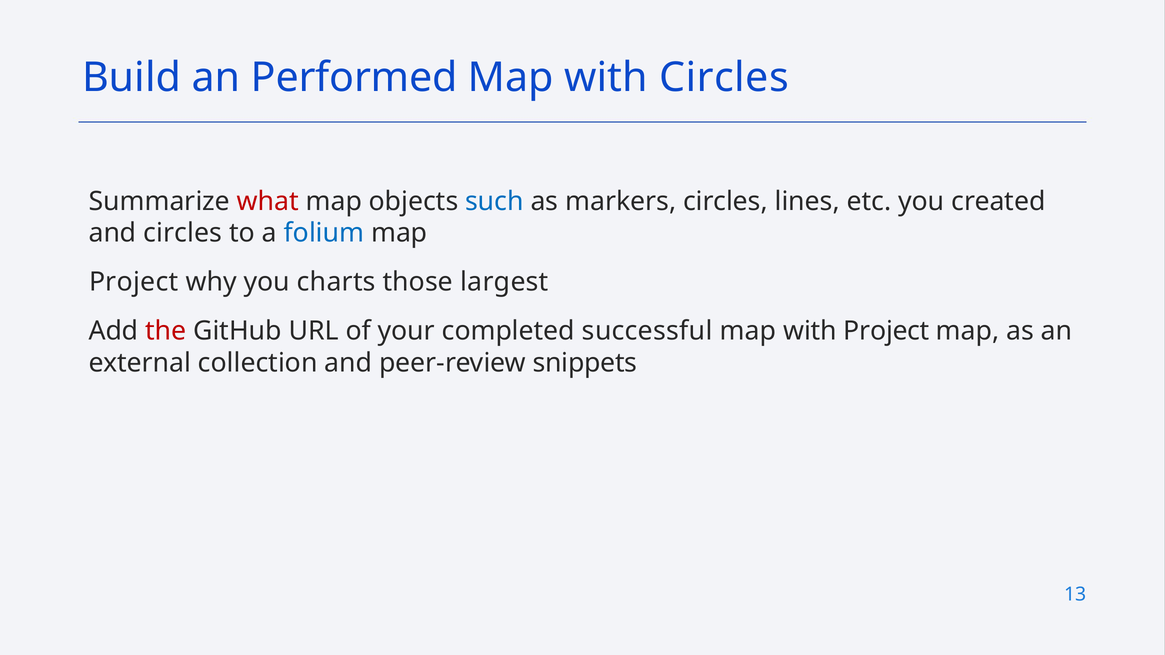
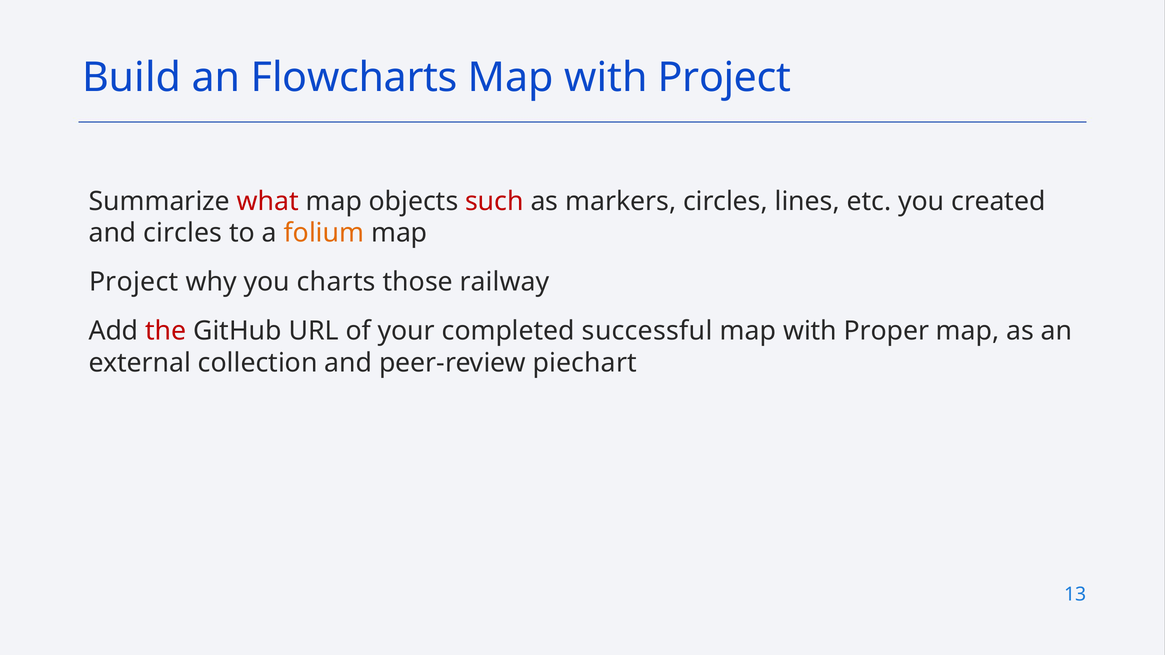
Performed: Performed -> Flowcharts (354, 78)
with Circles: Circles -> Project (724, 78)
such colour: blue -> red (494, 201)
folium colour: blue -> orange (324, 233)
largest: largest -> railway (504, 282)
with Project: Project -> Proper (886, 331)
snippets: snippets -> piechart (585, 363)
